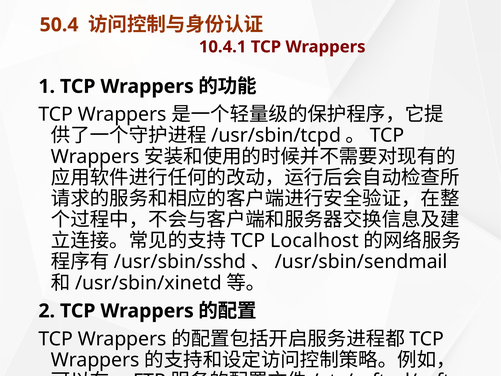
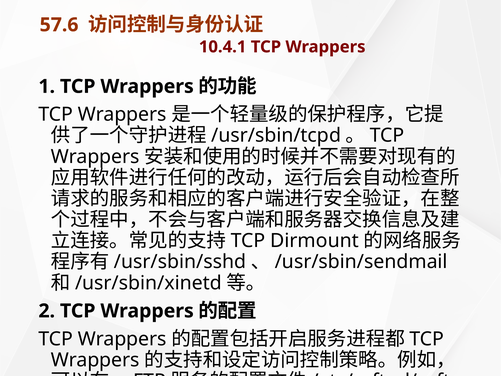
50.4: 50.4 -> 57.6 (59, 25)
Localhost: Localhost -> Dirmount (315, 241)
